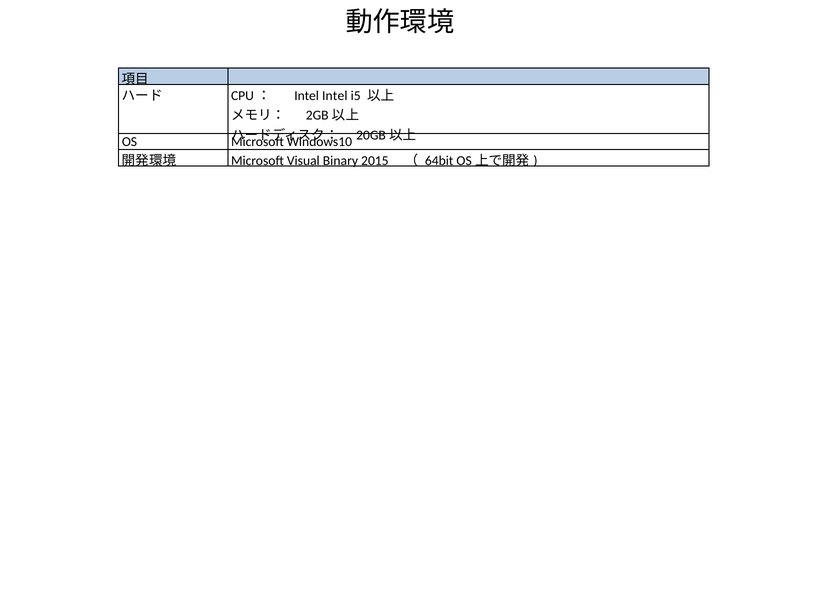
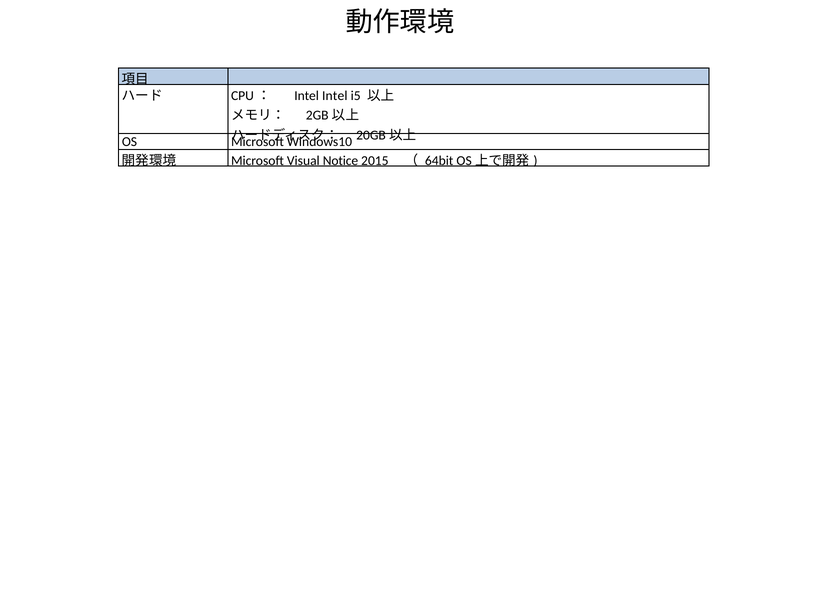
Binary: Binary -> Notice (341, 161)
